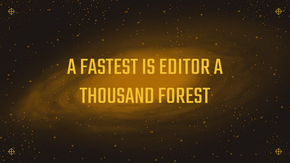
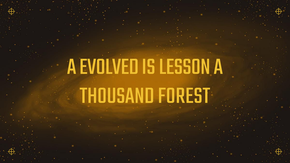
FASTEST: FASTEST -> EVOLVED (109, 66)
EDITOR: EDITOR -> LESSON (185, 66)
